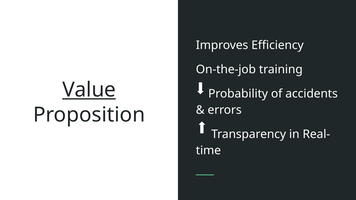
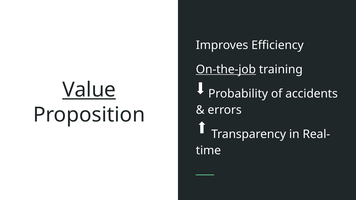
On-the-job underline: none -> present (226, 69)
